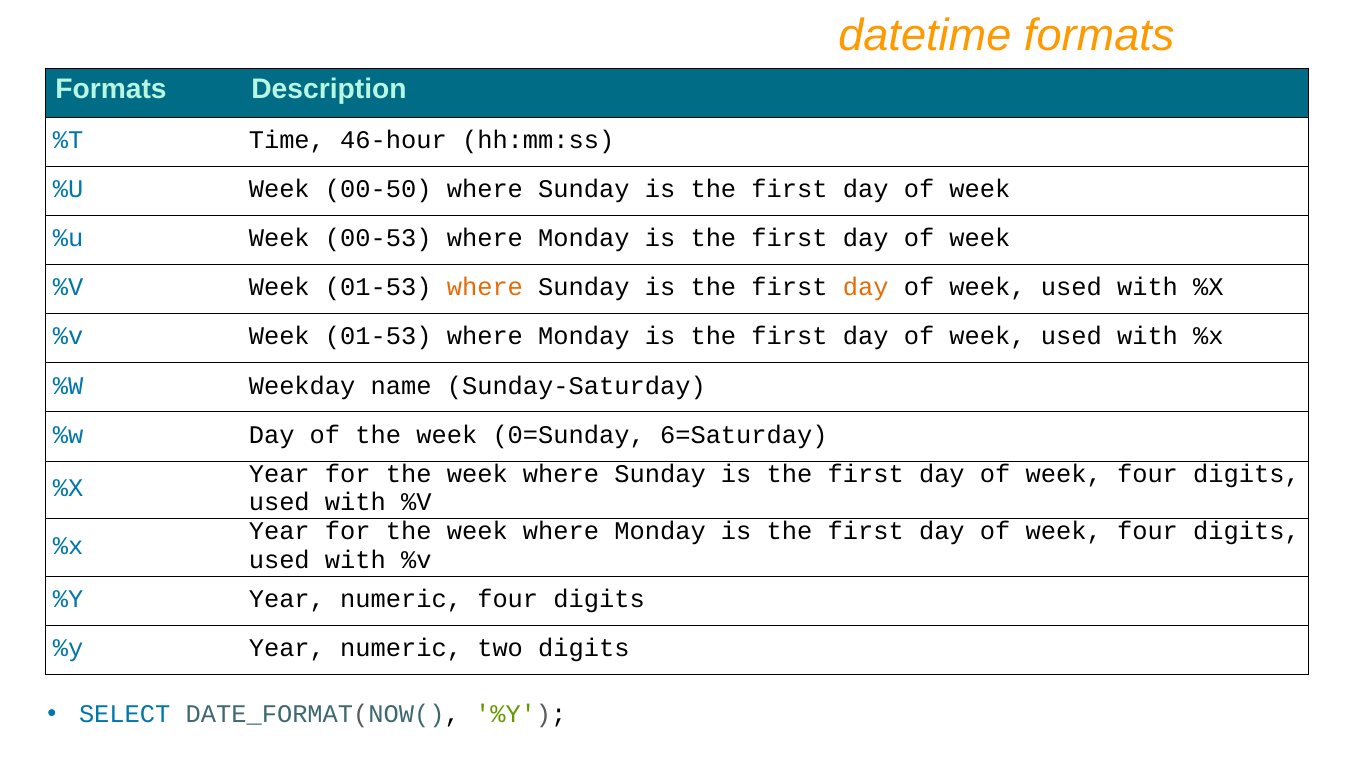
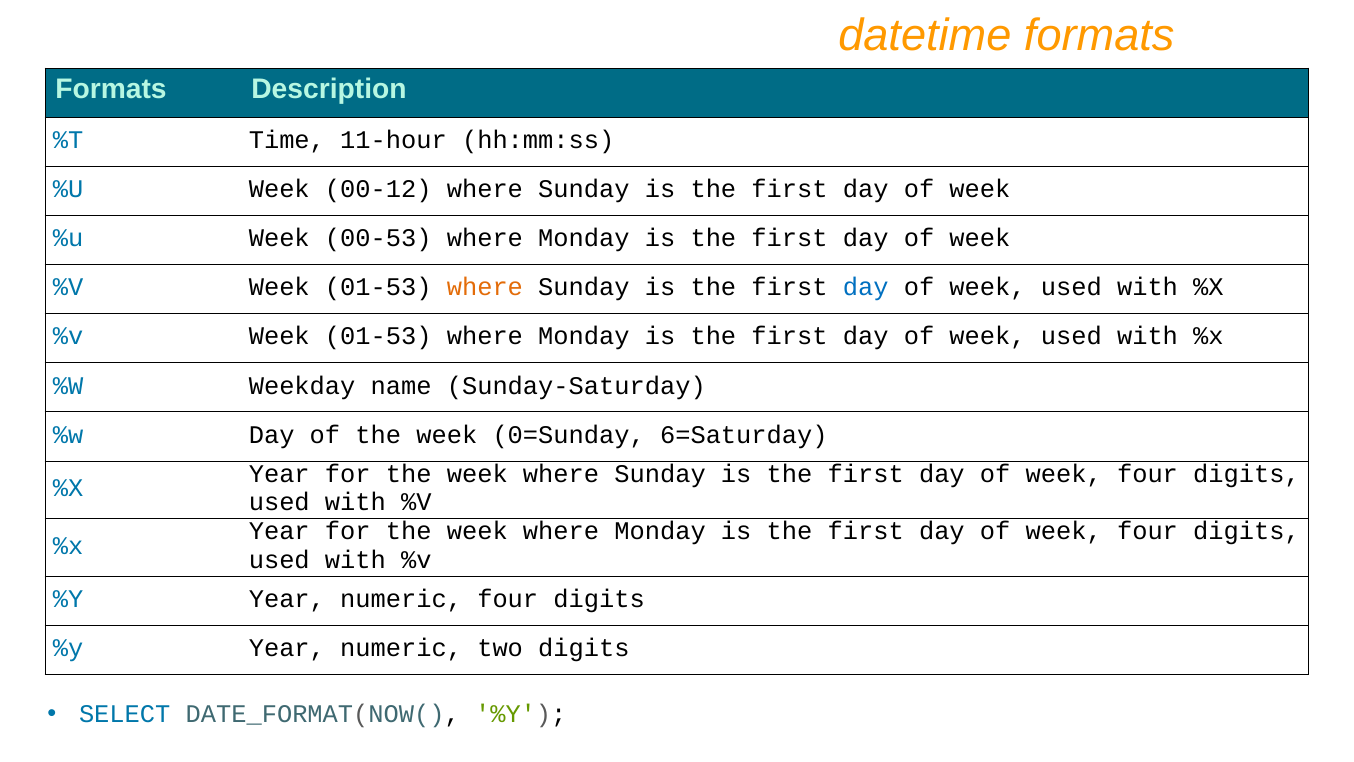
46-hour: 46-hour -> 11-hour (394, 140)
00-50: 00-50 -> 00-12 (378, 189)
day colour: orange -> blue (866, 287)
